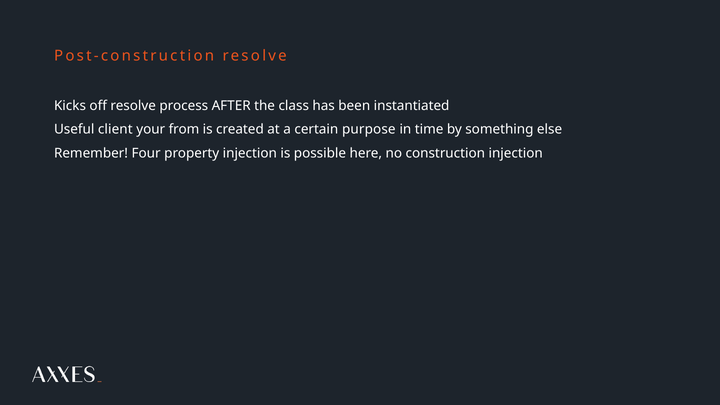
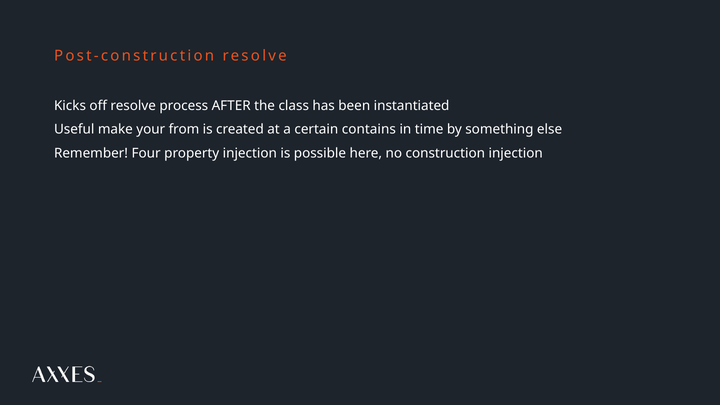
client: client -> make (115, 129)
purpose: purpose -> contains (369, 129)
